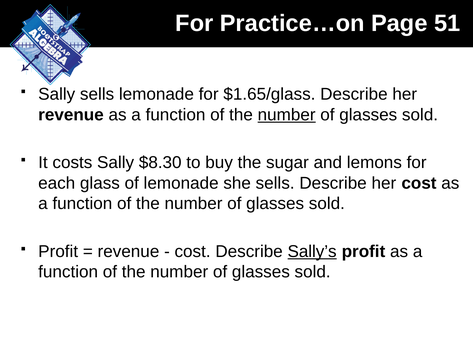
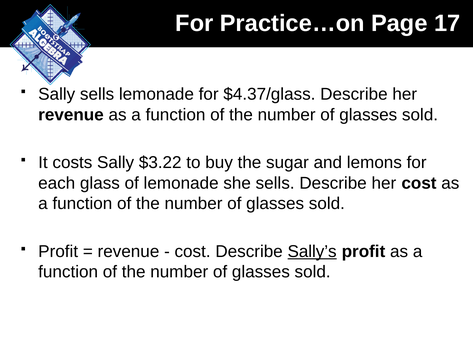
51: 51 -> 17 (447, 23)
$1.65/glass: $1.65/glass -> $4.37/glass (269, 94)
number underline: present -> none (287, 115)
$8.30: $8.30 -> $3.22 (160, 162)
